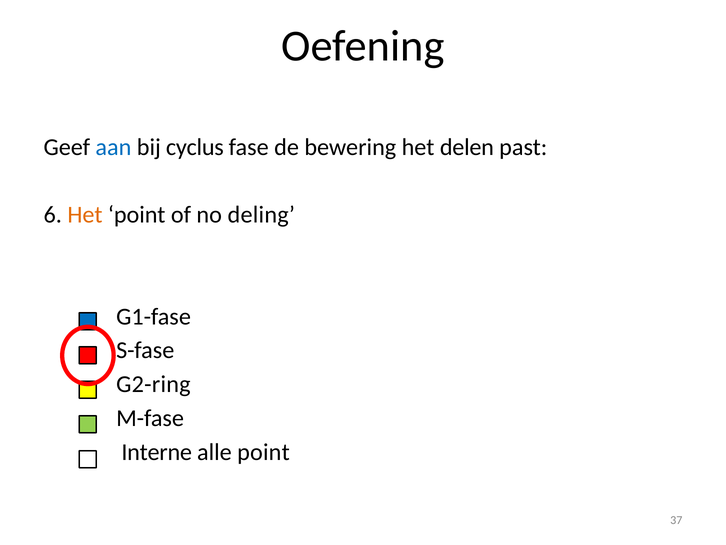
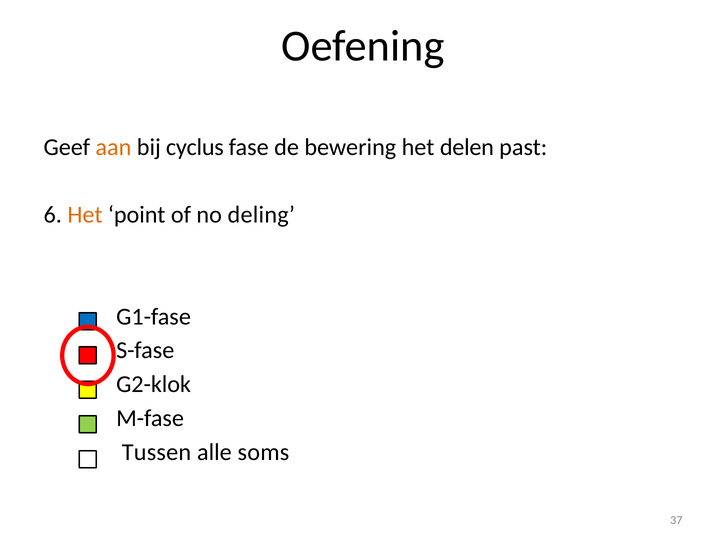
aan colour: blue -> orange (113, 147)
G2-ring: G2-ring -> G2-klok (154, 384)
Interne: Interne -> Tussen (156, 452)
alle point: point -> soms (263, 452)
